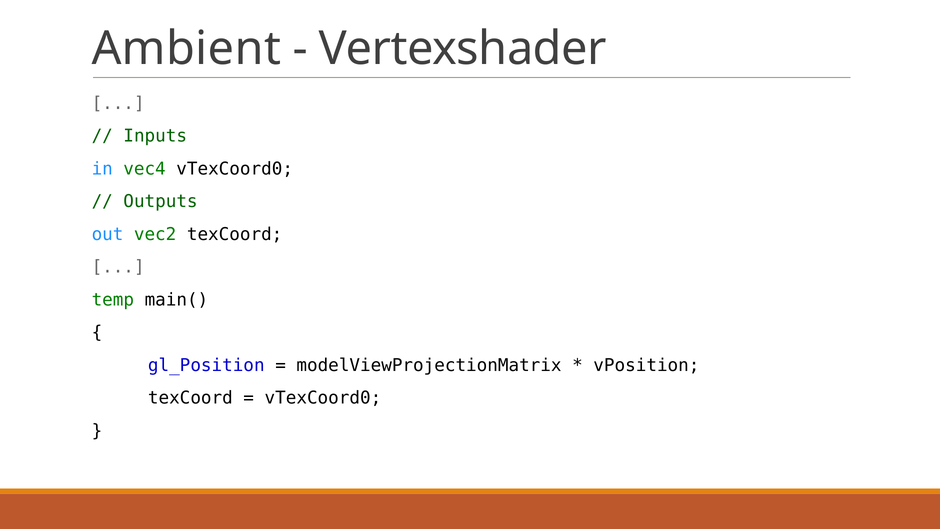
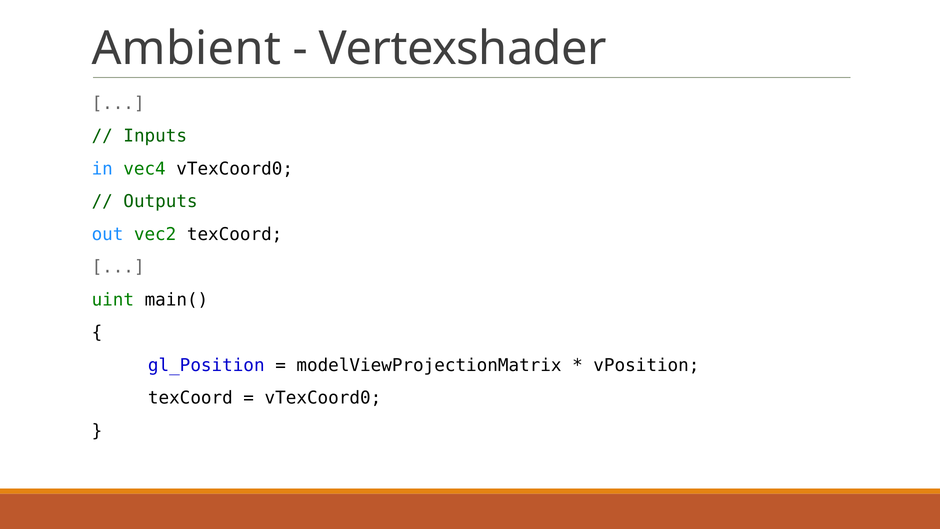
temp: temp -> uint (113, 300)
